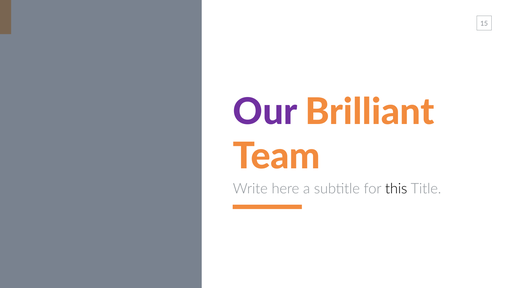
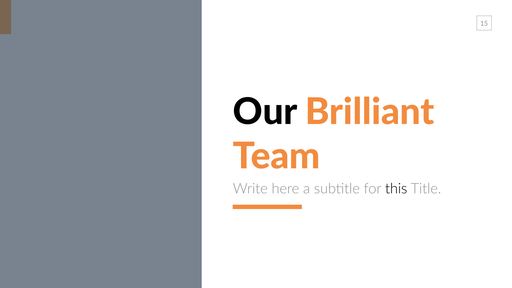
Our colour: purple -> black (265, 112)
